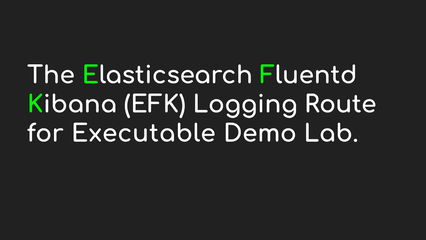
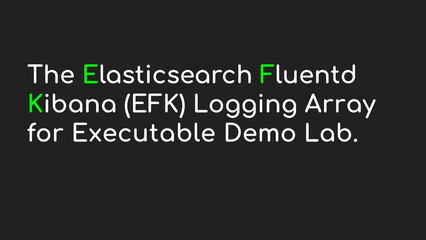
Route: Route -> Array (340, 104)
